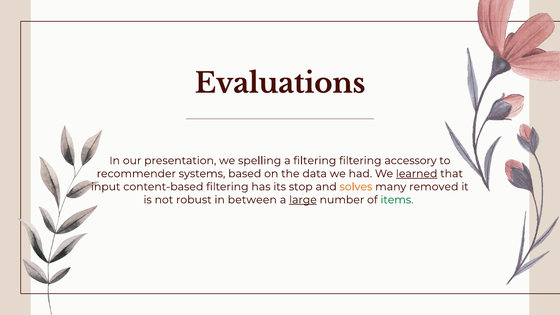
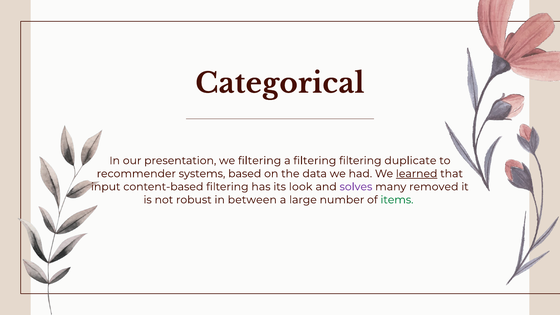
Evaluations: Evaluations -> Categorical (280, 83)
we spelling: spelling -> filtering (260, 161)
accessory: accessory -> duplicate (410, 161)
stop: stop -> look (301, 187)
solves colour: orange -> purple (356, 187)
large underline: present -> none (303, 200)
